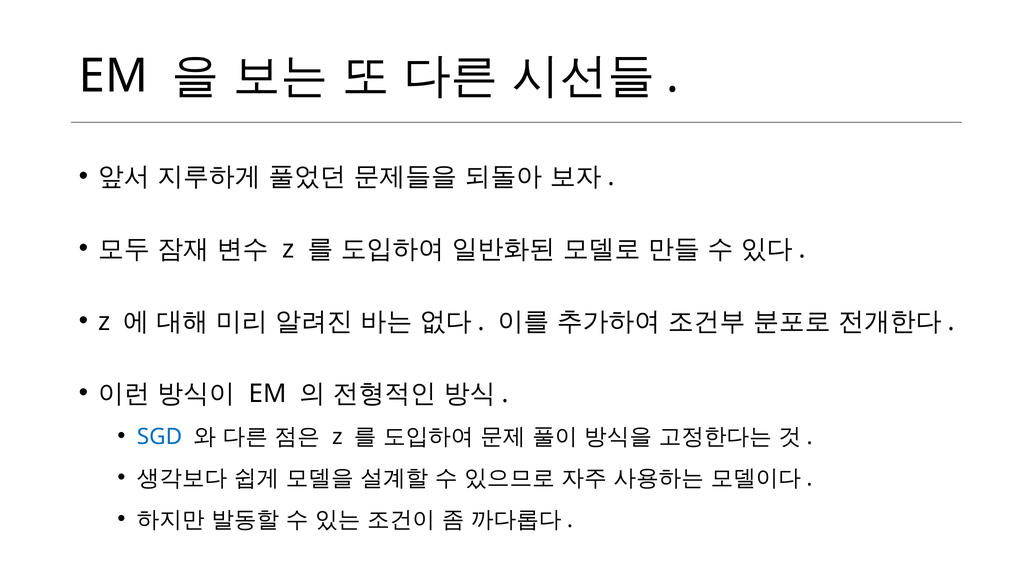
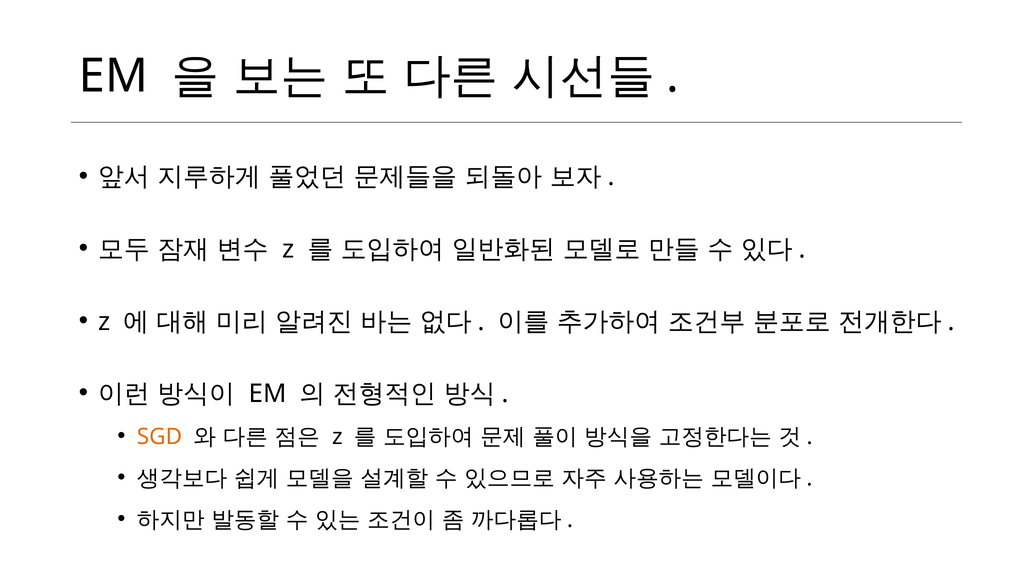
SGD colour: blue -> orange (160, 437)
